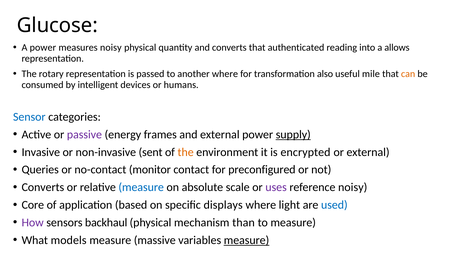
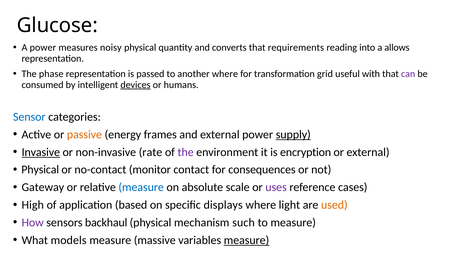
authenticated: authenticated -> requirements (296, 48)
rotary: rotary -> phase (51, 74)
also: also -> grid (325, 74)
mile: mile -> with (371, 74)
can colour: orange -> purple (408, 74)
devices underline: none -> present (135, 85)
passive colour: purple -> orange (84, 134)
Invasive underline: none -> present (41, 152)
sent: sent -> rate (151, 152)
the colour: orange -> purple (186, 152)
encrypted: encrypted -> encryption (306, 152)
Queries: Queries -> Physical (40, 169)
preconfigured: preconfigured -> consequences (262, 169)
Converts: Converts -> Gateway (43, 187)
reference noisy: noisy -> cases (353, 187)
Core: Core -> High (33, 205)
used colour: blue -> orange (334, 205)
than: than -> such (243, 222)
